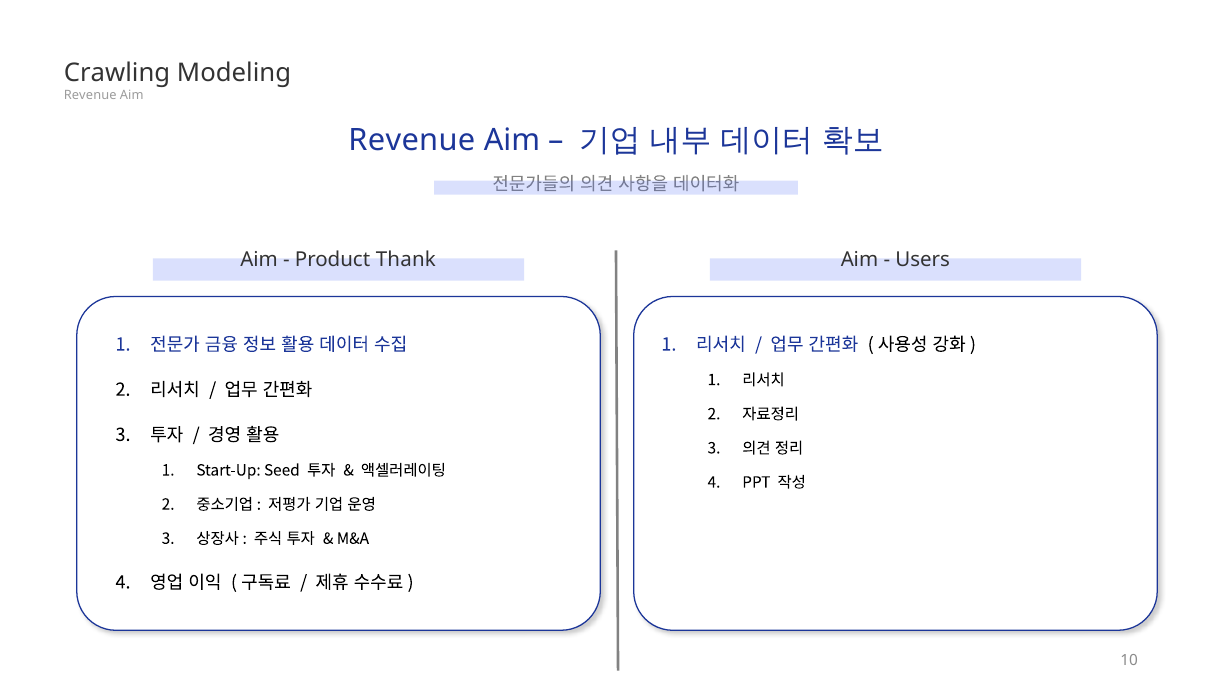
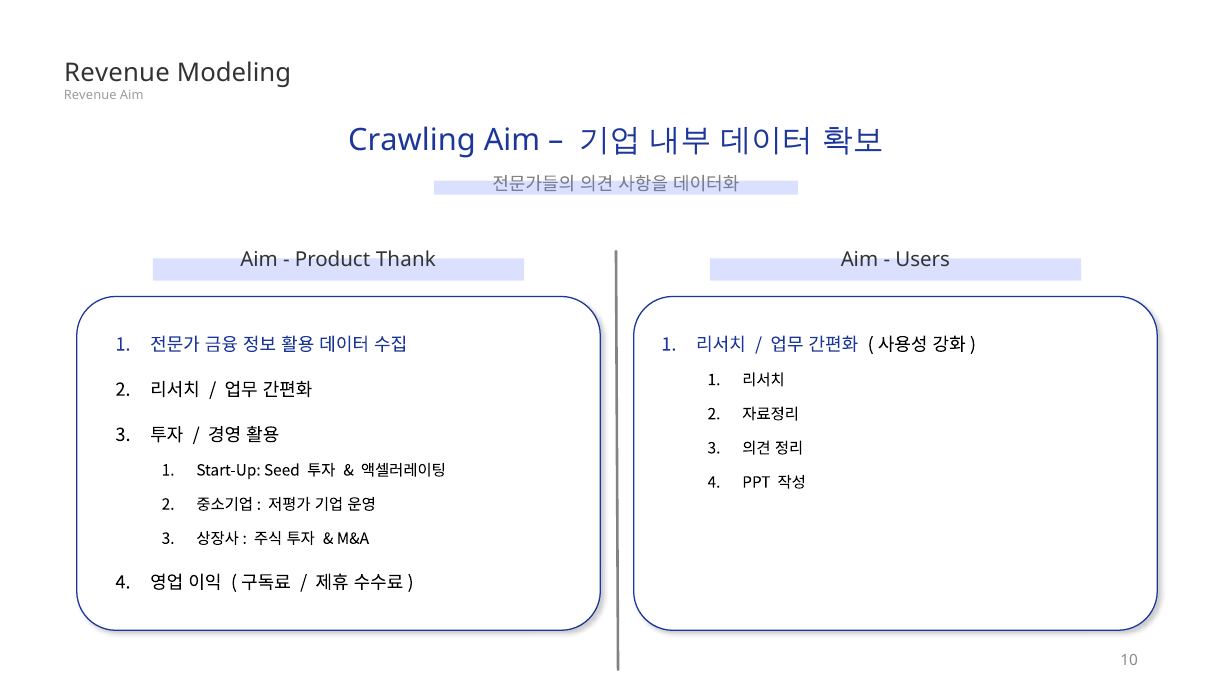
Crawling: Crawling -> Revenue (117, 73)
Revenue: Revenue -> Crawling (412, 140)
